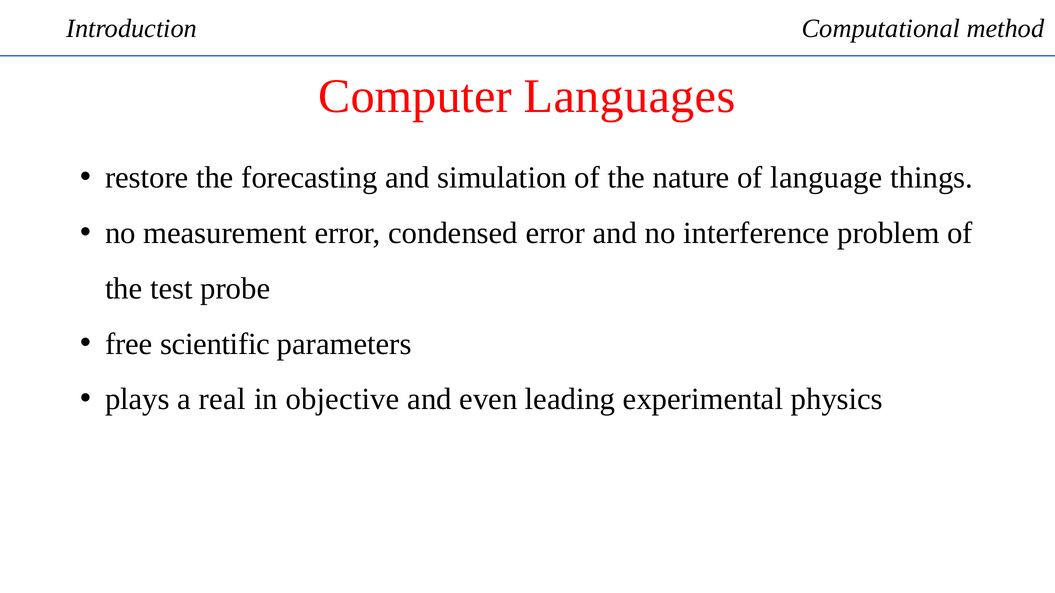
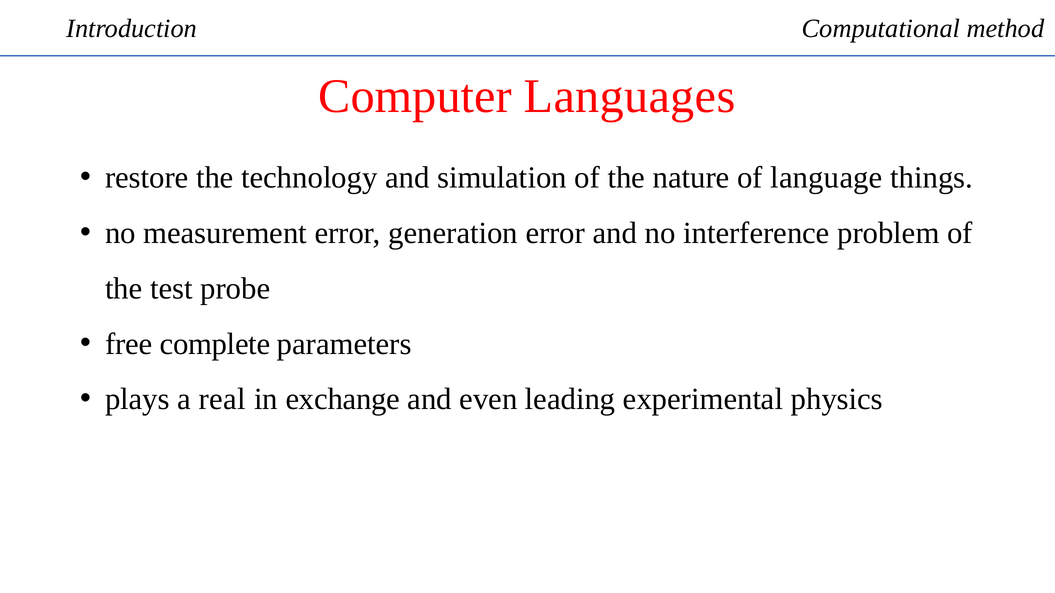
forecasting: forecasting -> technology (309, 178)
condensed: condensed -> generation (453, 233)
scientific: scientific -> complete (215, 344)
objective: objective -> exchange (343, 400)
